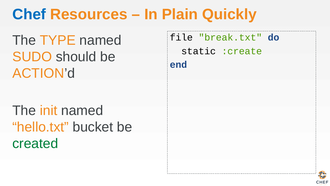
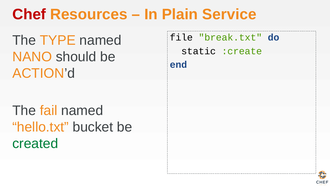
Chef colour: blue -> red (29, 14)
Quickly: Quickly -> Service (229, 14)
SUDO: SUDO -> NANO (32, 57)
init: init -> fail (49, 110)
